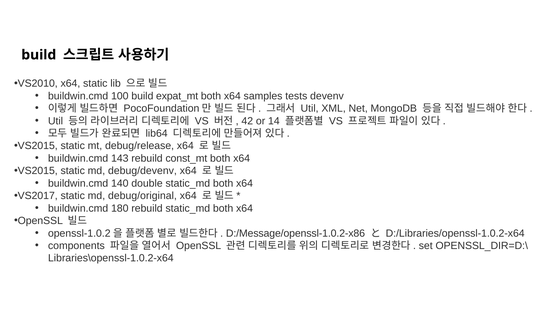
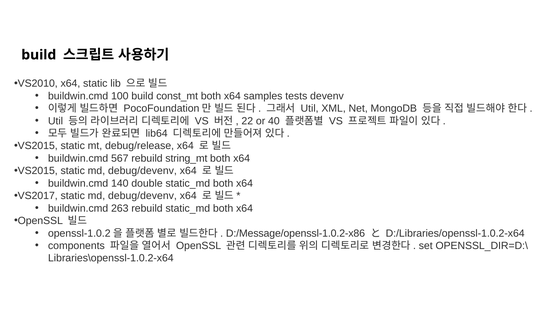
expat_mt: expat_mt -> const_mt (177, 96)
42: 42 -> 22 (247, 121)
14: 14 -> 40 (274, 121)
143: 143 -> 567 (120, 159)
const_mt: const_mt -> string_mt (186, 159)
VS2017 static md debug/original: debug/original -> debug/devenv (142, 196)
180: 180 -> 263 (120, 209)
